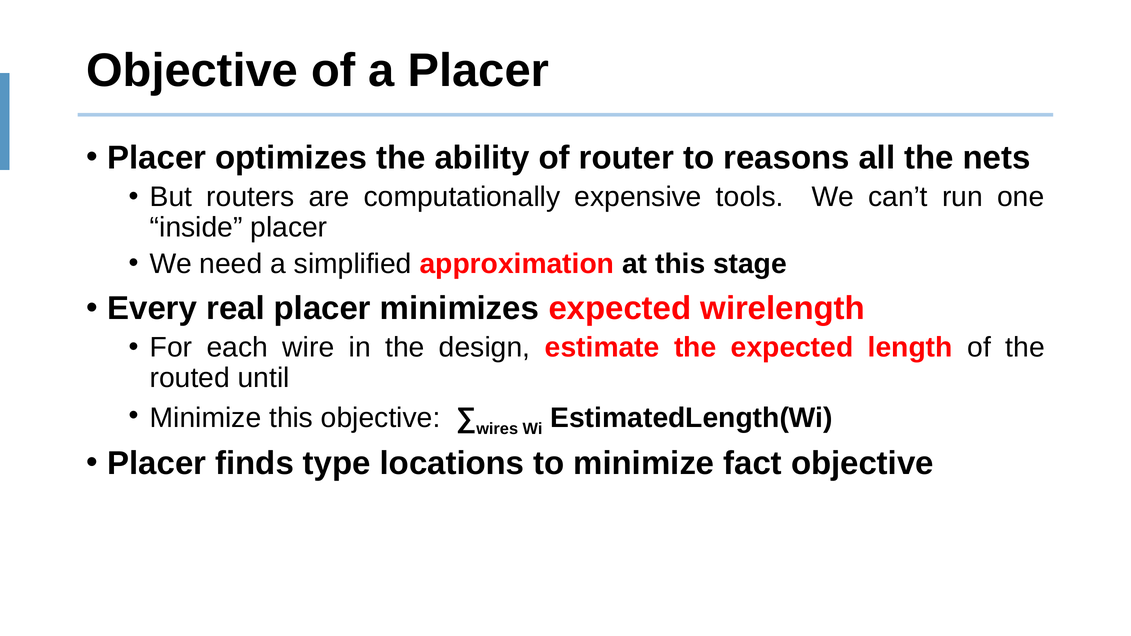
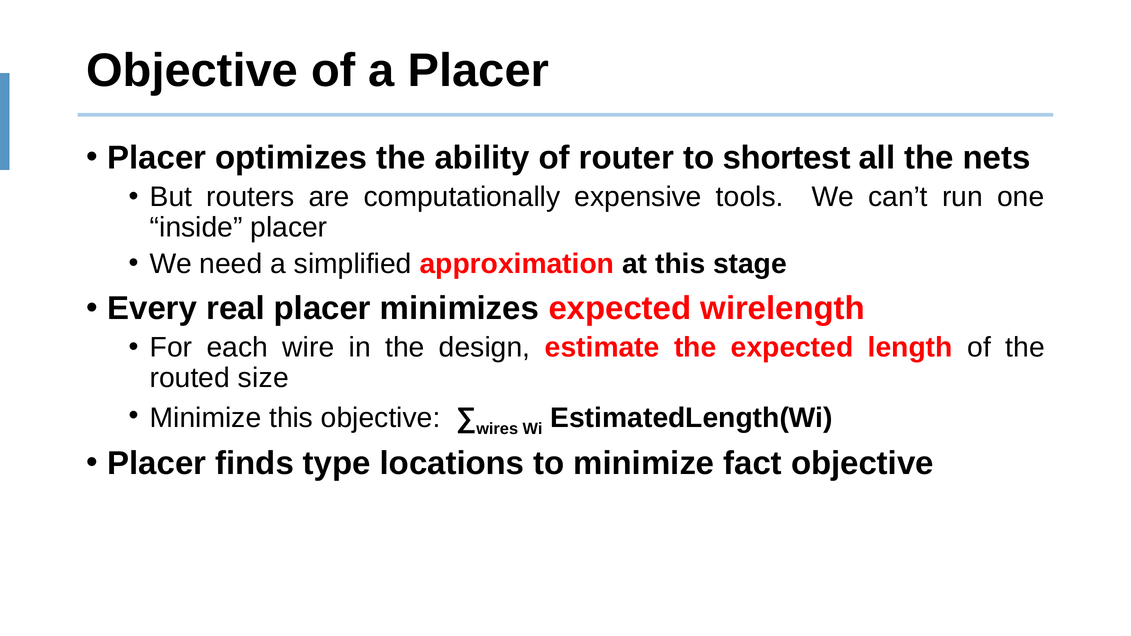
reasons: reasons -> shortest (787, 158)
until: until -> size (264, 378)
